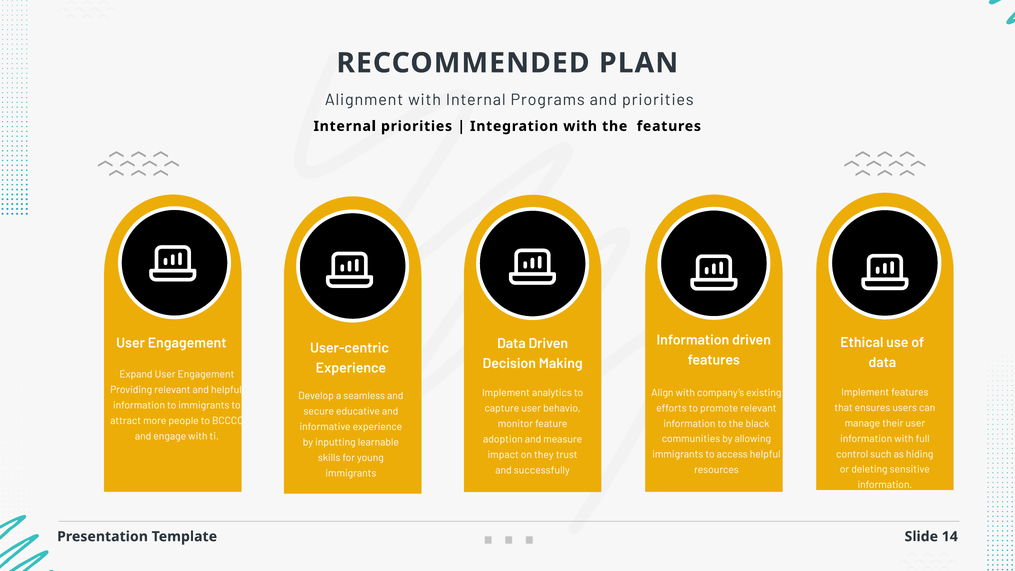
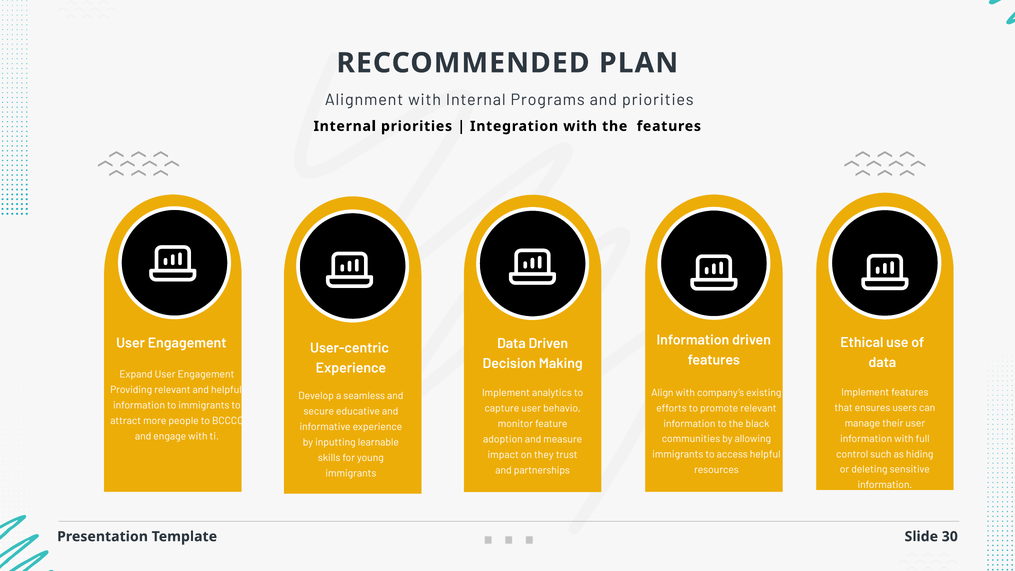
successfully: successfully -> partnerships (542, 470)
14: 14 -> 30 (950, 537)
